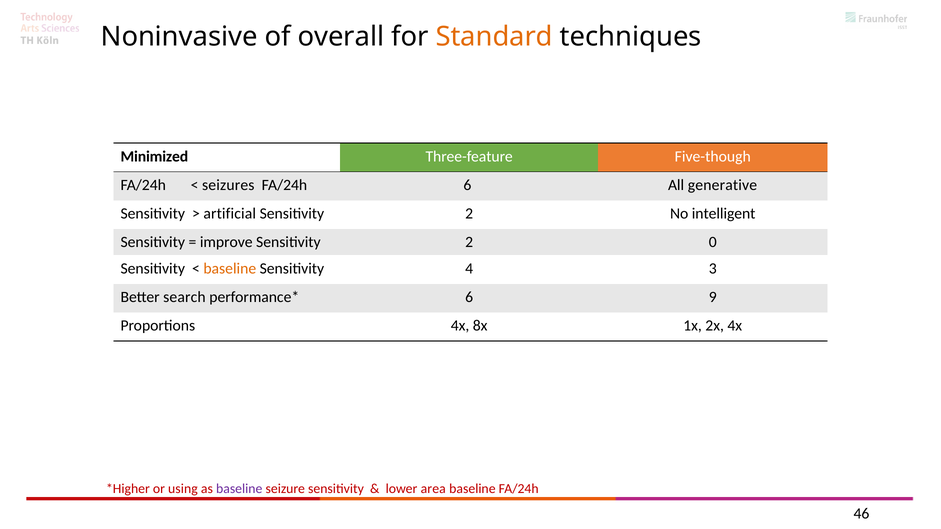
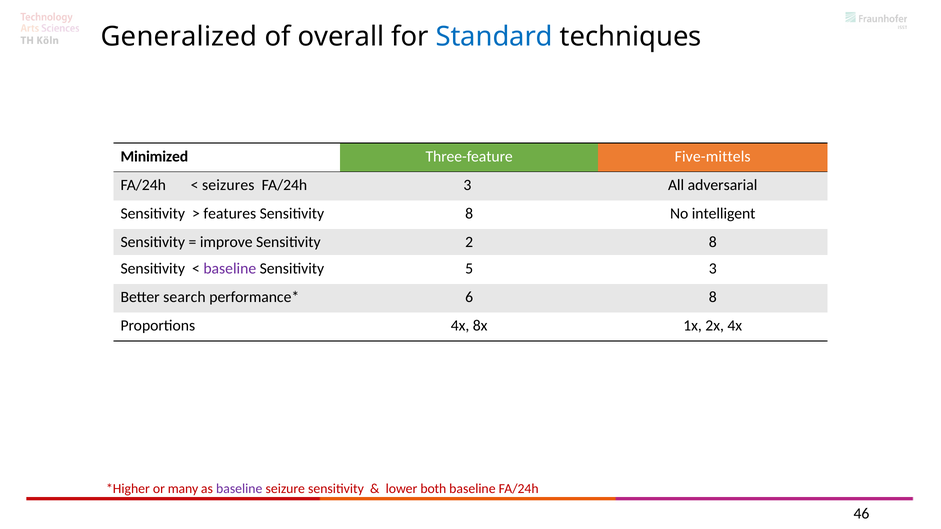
Noninvasive: Noninvasive -> Generalized (179, 37)
Standard colour: orange -> blue (494, 37)
Five-though: Five-though -> Five-mittels (713, 157)
FA/24h 6: 6 -> 3 (467, 185)
generative: generative -> adversarial (723, 185)
artificial: artificial -> features (230, 214)
2: 2 -> 8 (469, 214)
2 0: 0 -> 8 (713, 242)
baseline colour: orange -> purple (230, 269)
4: 4 -> 5 (469, 269)
6 9: 9 -> 8 (713, 297)
using: using -> many (183, 489)
area: area -> both (433, 489)
